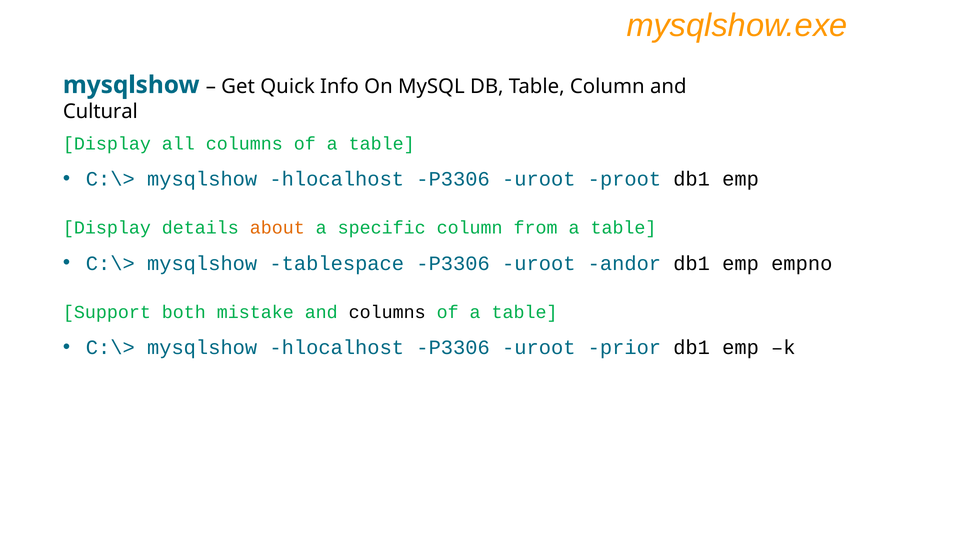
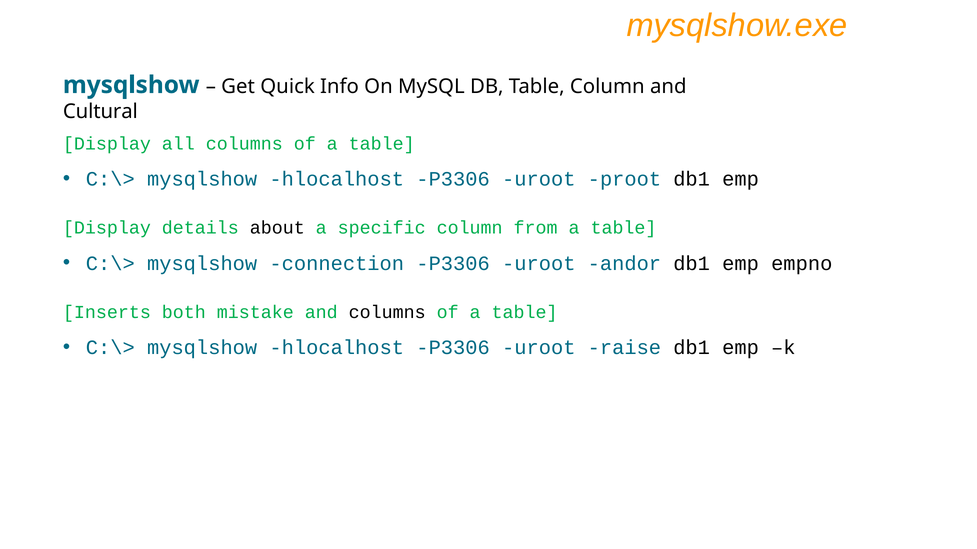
about colour: orange -> black (277, 228)
tablespace: tablespace -> connection (337, 264)
Support: Support -> Inserts (107, 312)
prior: prior -> raise (624, 348)
